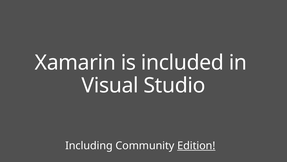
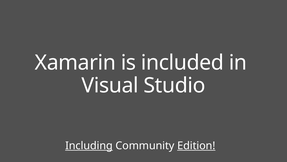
Including underline: none -> present (89, 145)
